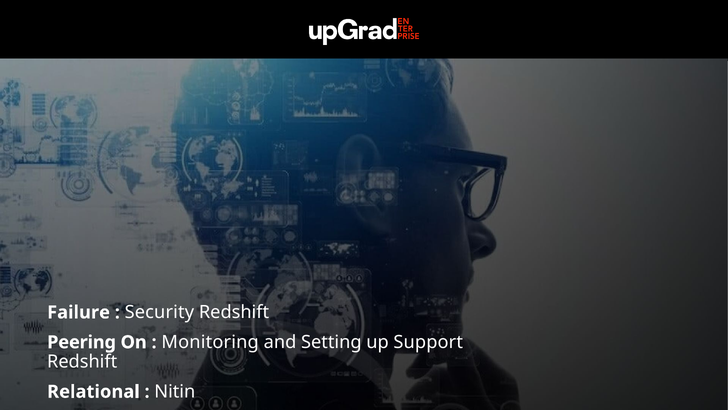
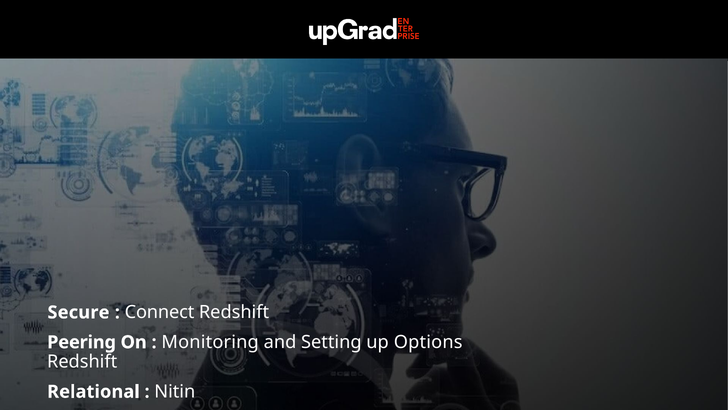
Failure: Failure -> Secure (78, 312)
Security: Security -> Connect (160, 312)
Support: Support -> Options (428, 342)
